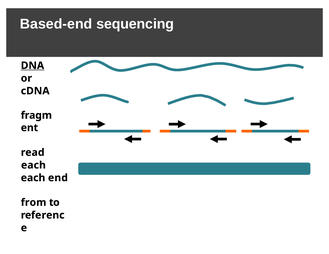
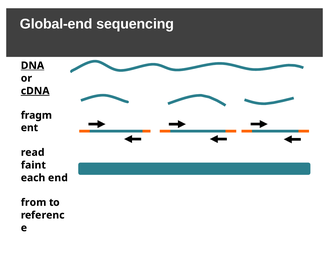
Based-end: Based-end -> Global-end (56, 24)
cDNA underline: none -> present (35, 91)
each: each -> faint (33, 165)
